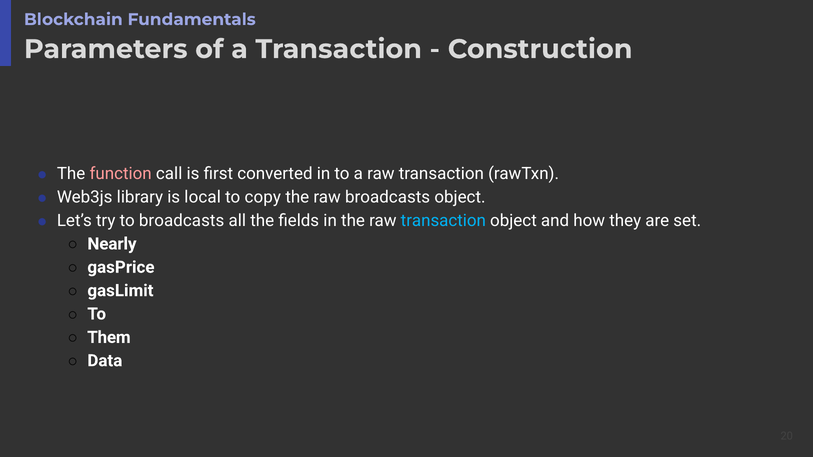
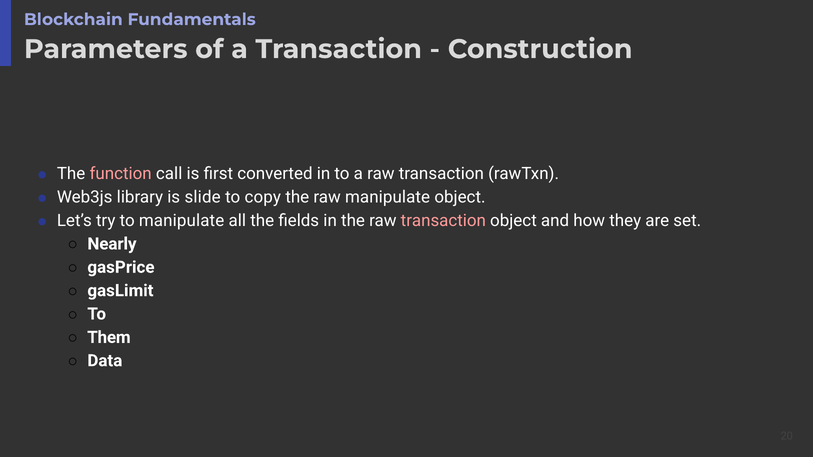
local: local -> slide (203, 197)
raw broadcasts: broadcasts -> manipulate (388, 197)
to broadcasts: broadcasts -> manipulate (182, 221)
transaction colour: light blue -> pink (443, 221)
